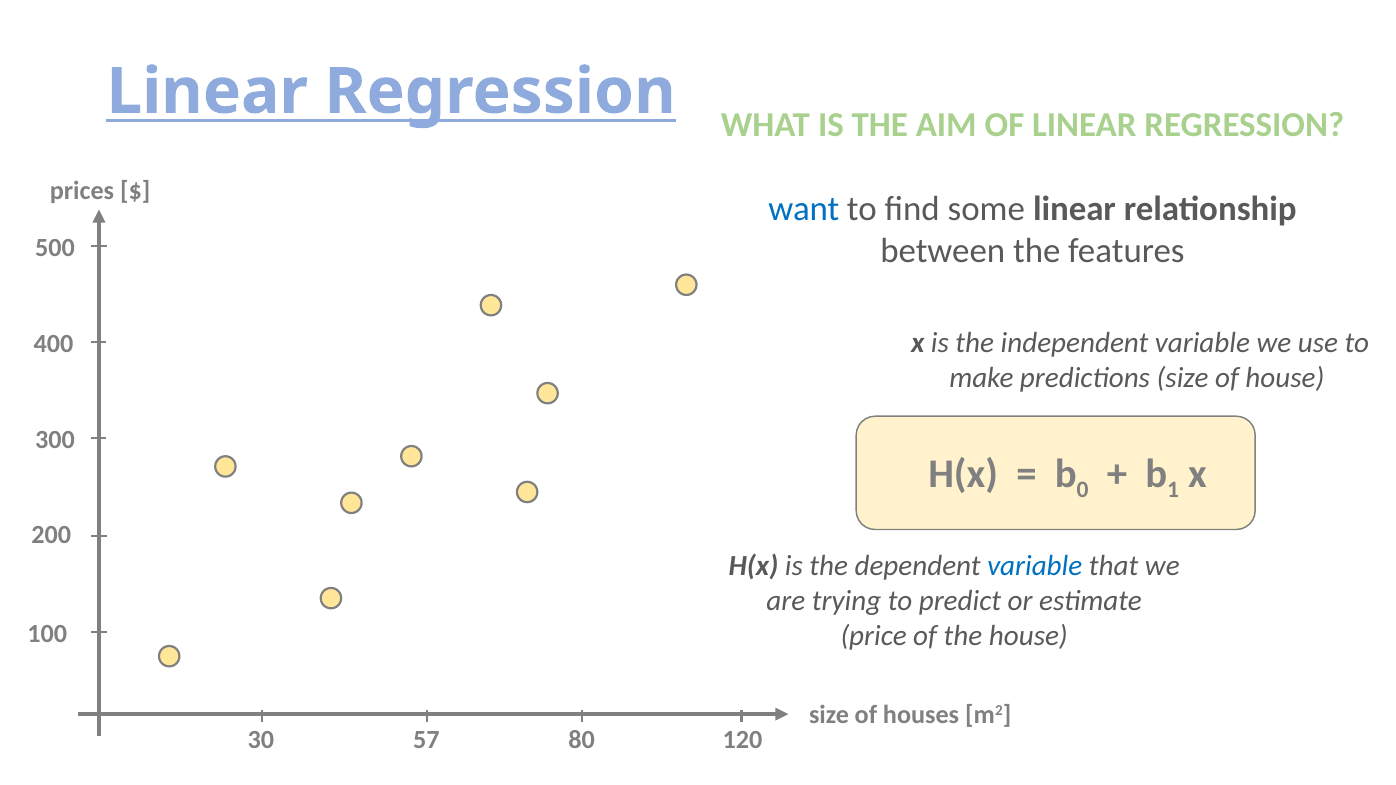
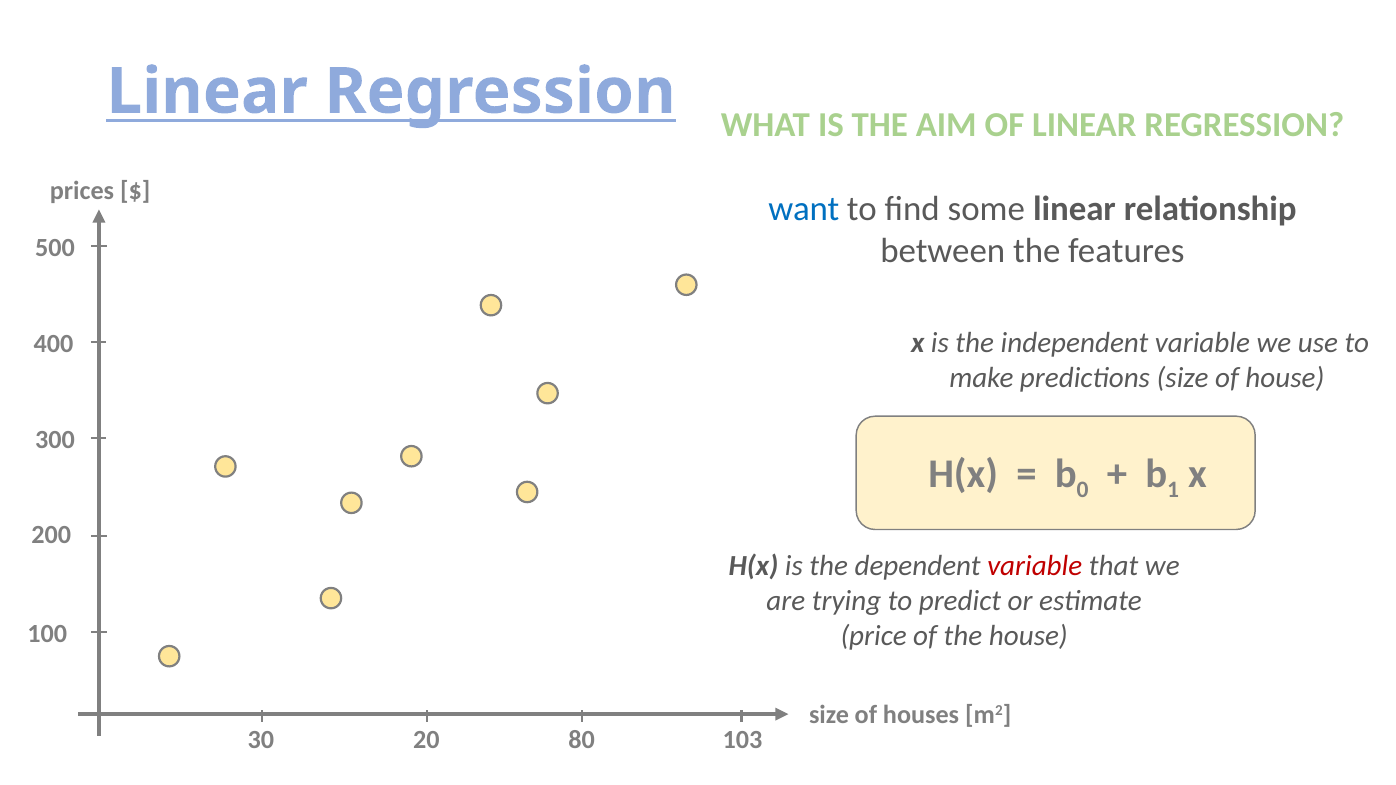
variable colour: blue -> red (1035, 566)
57: 57 -> 20 (426, 741)
120: 120 -> 103 (742, 740)
